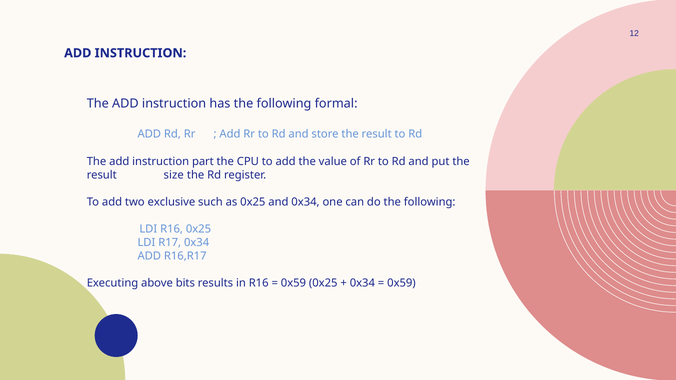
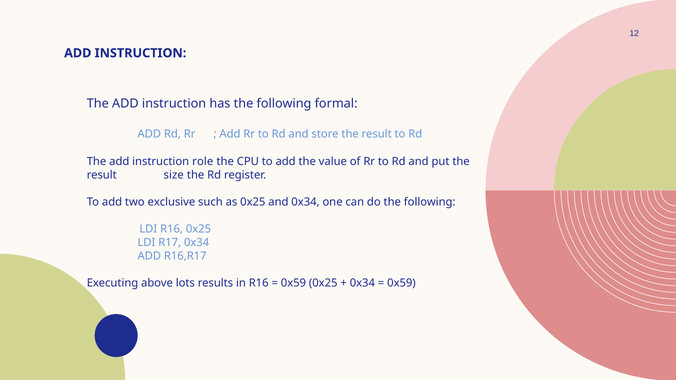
part: part -> role (203, 162)
bits: bits -> lots (185, 283)
